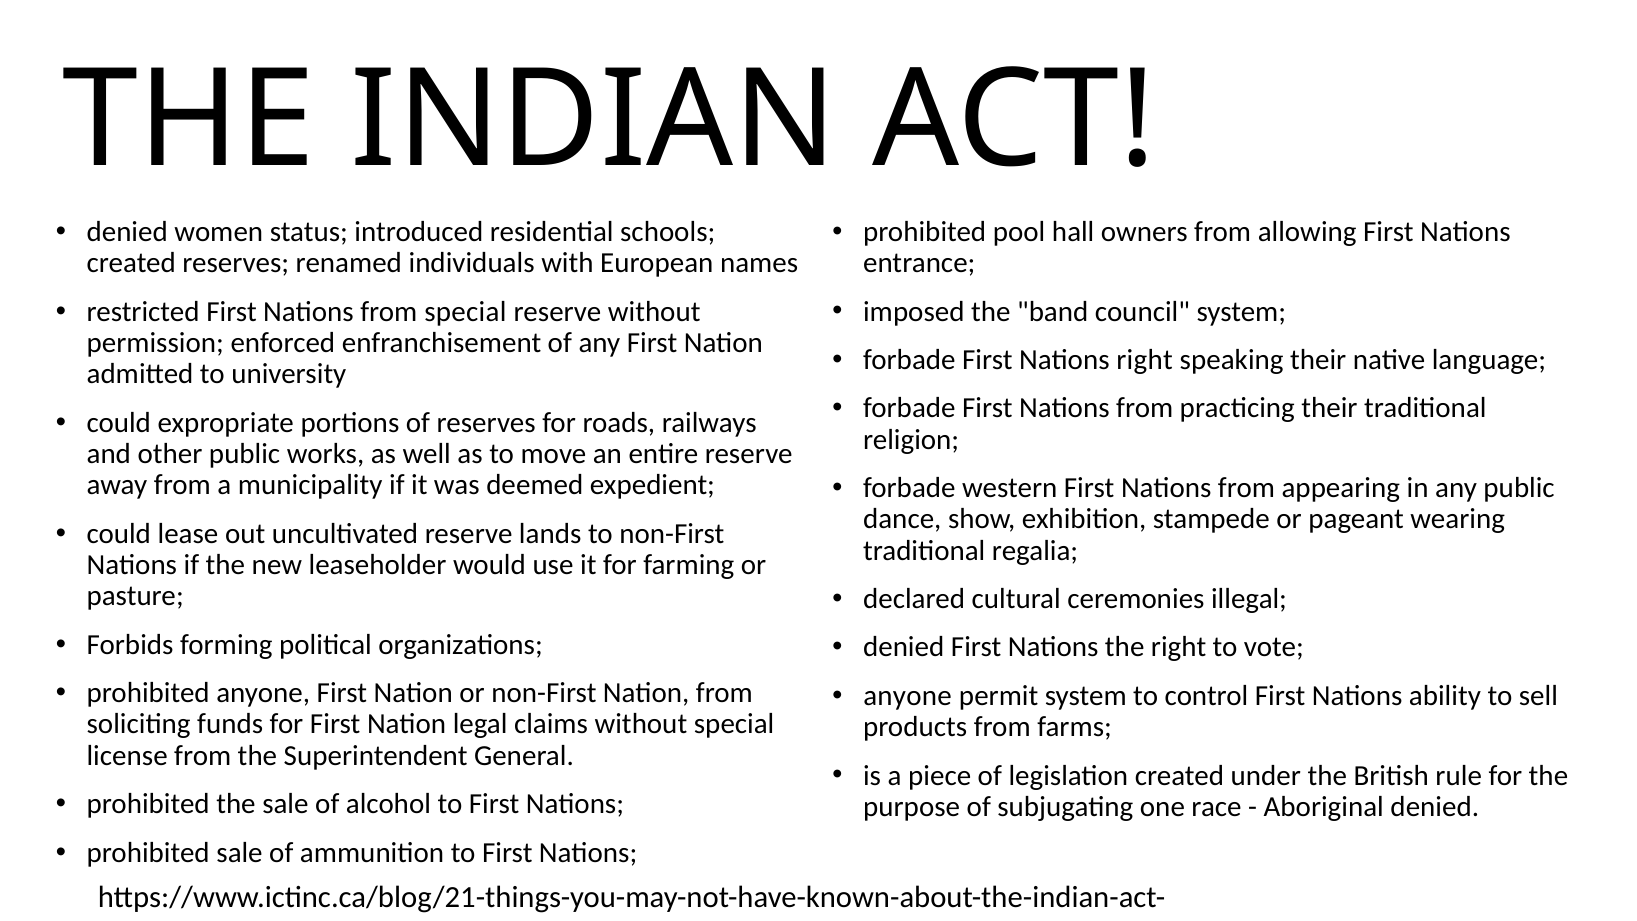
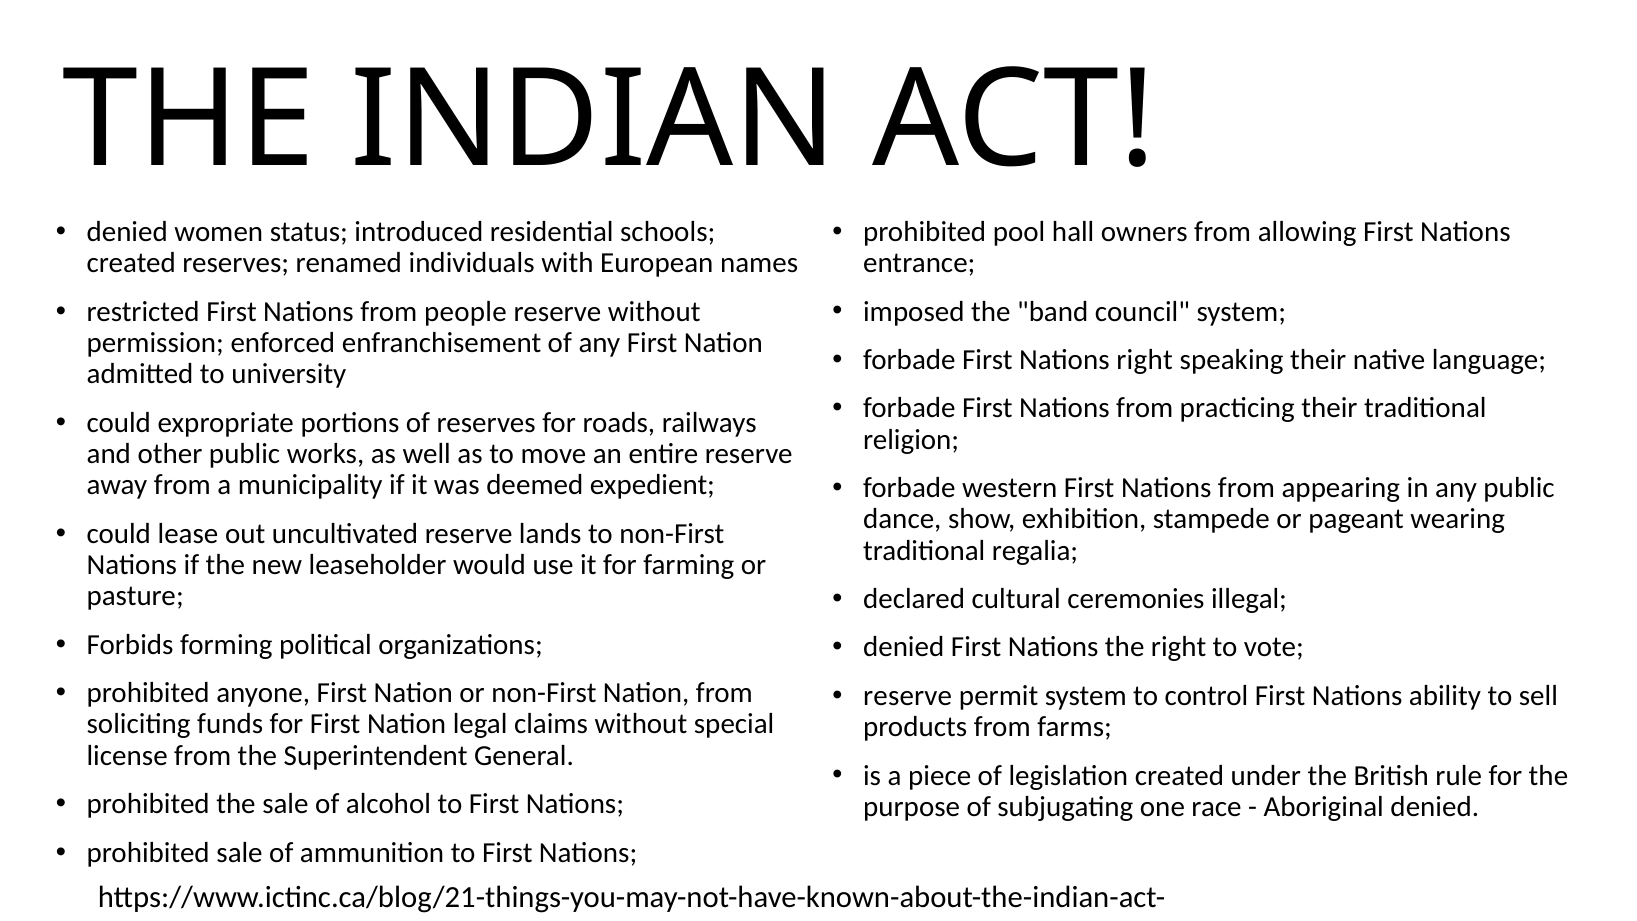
from special: special -> people (465, 311)
anyone: anyone -> reserve (908, 696)
